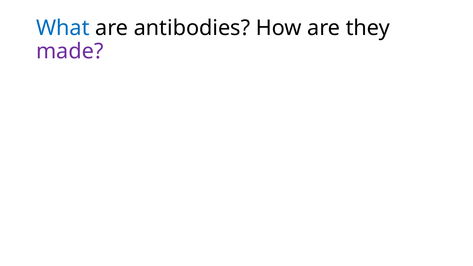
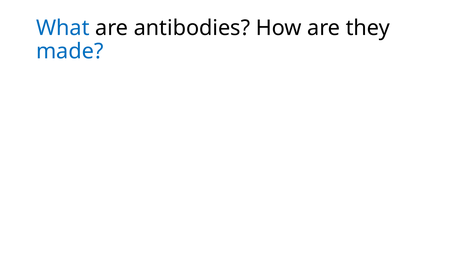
made colour: purple -> blue (70, 51)
